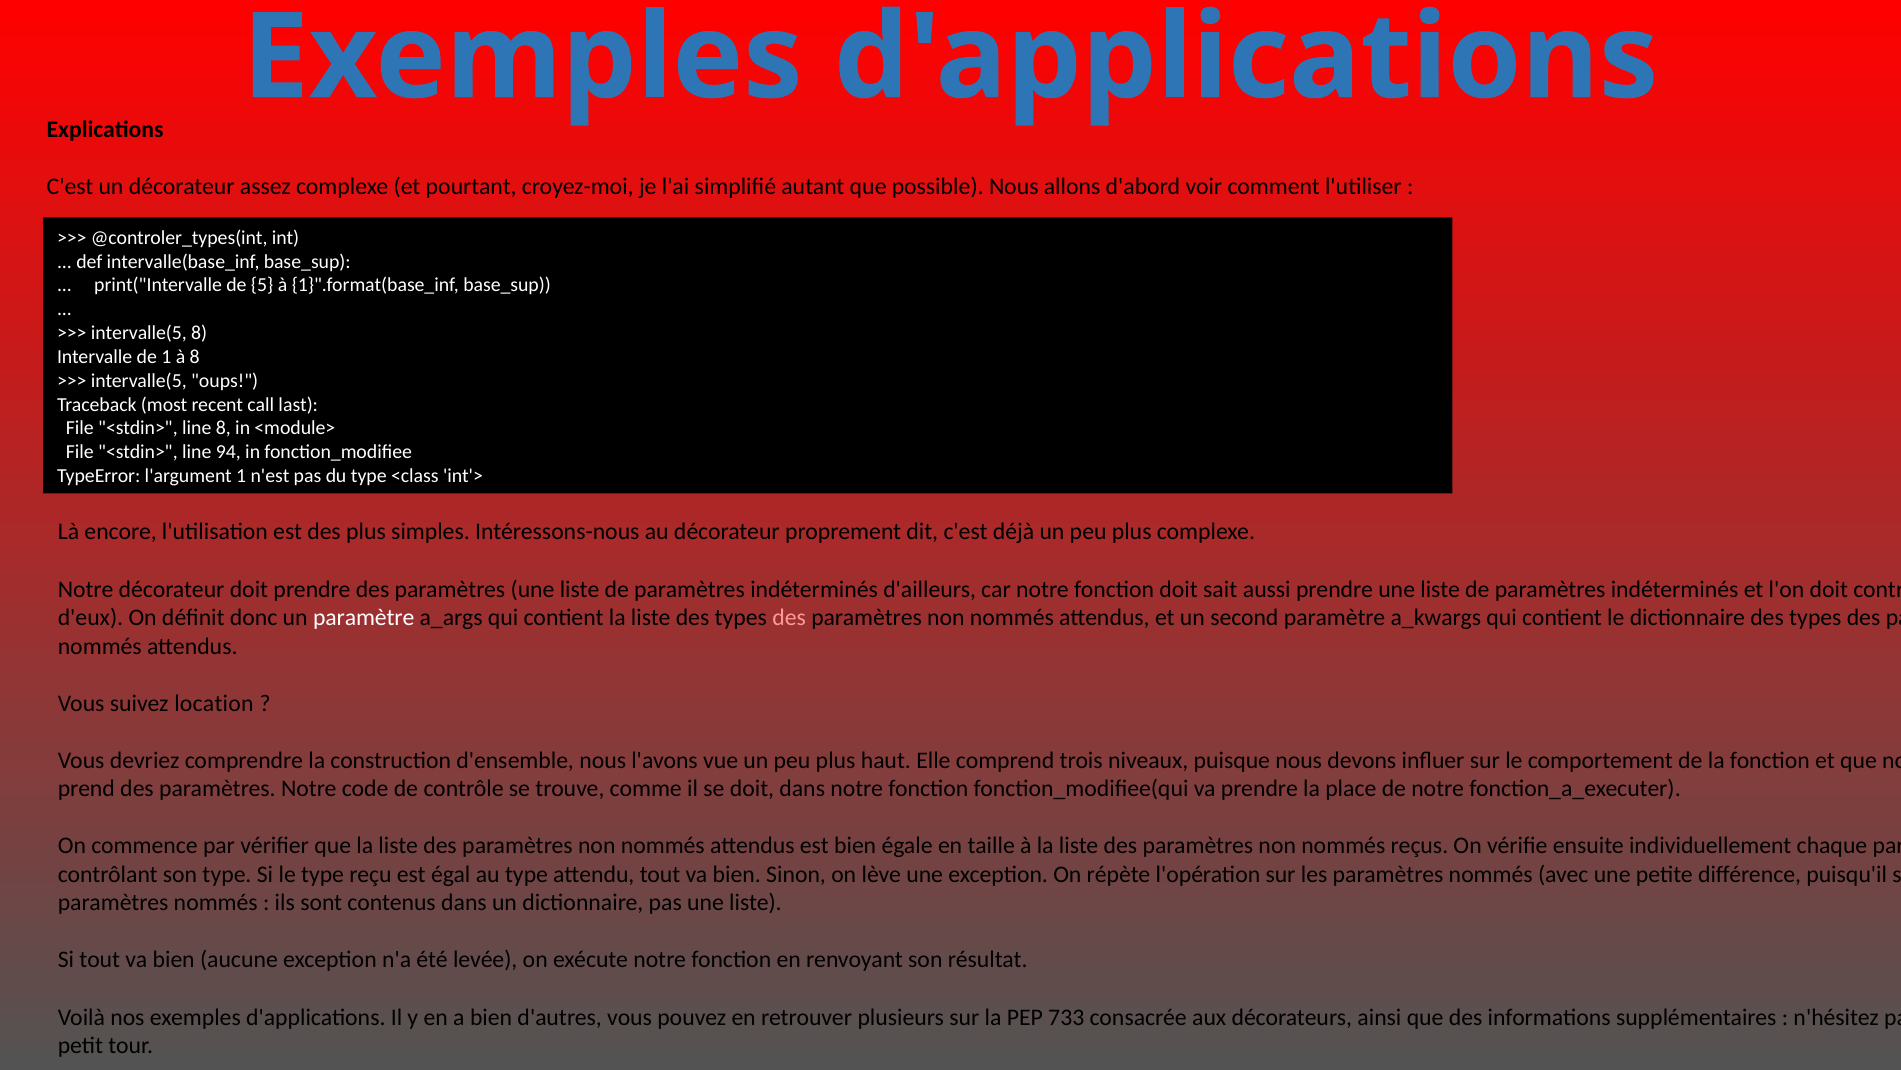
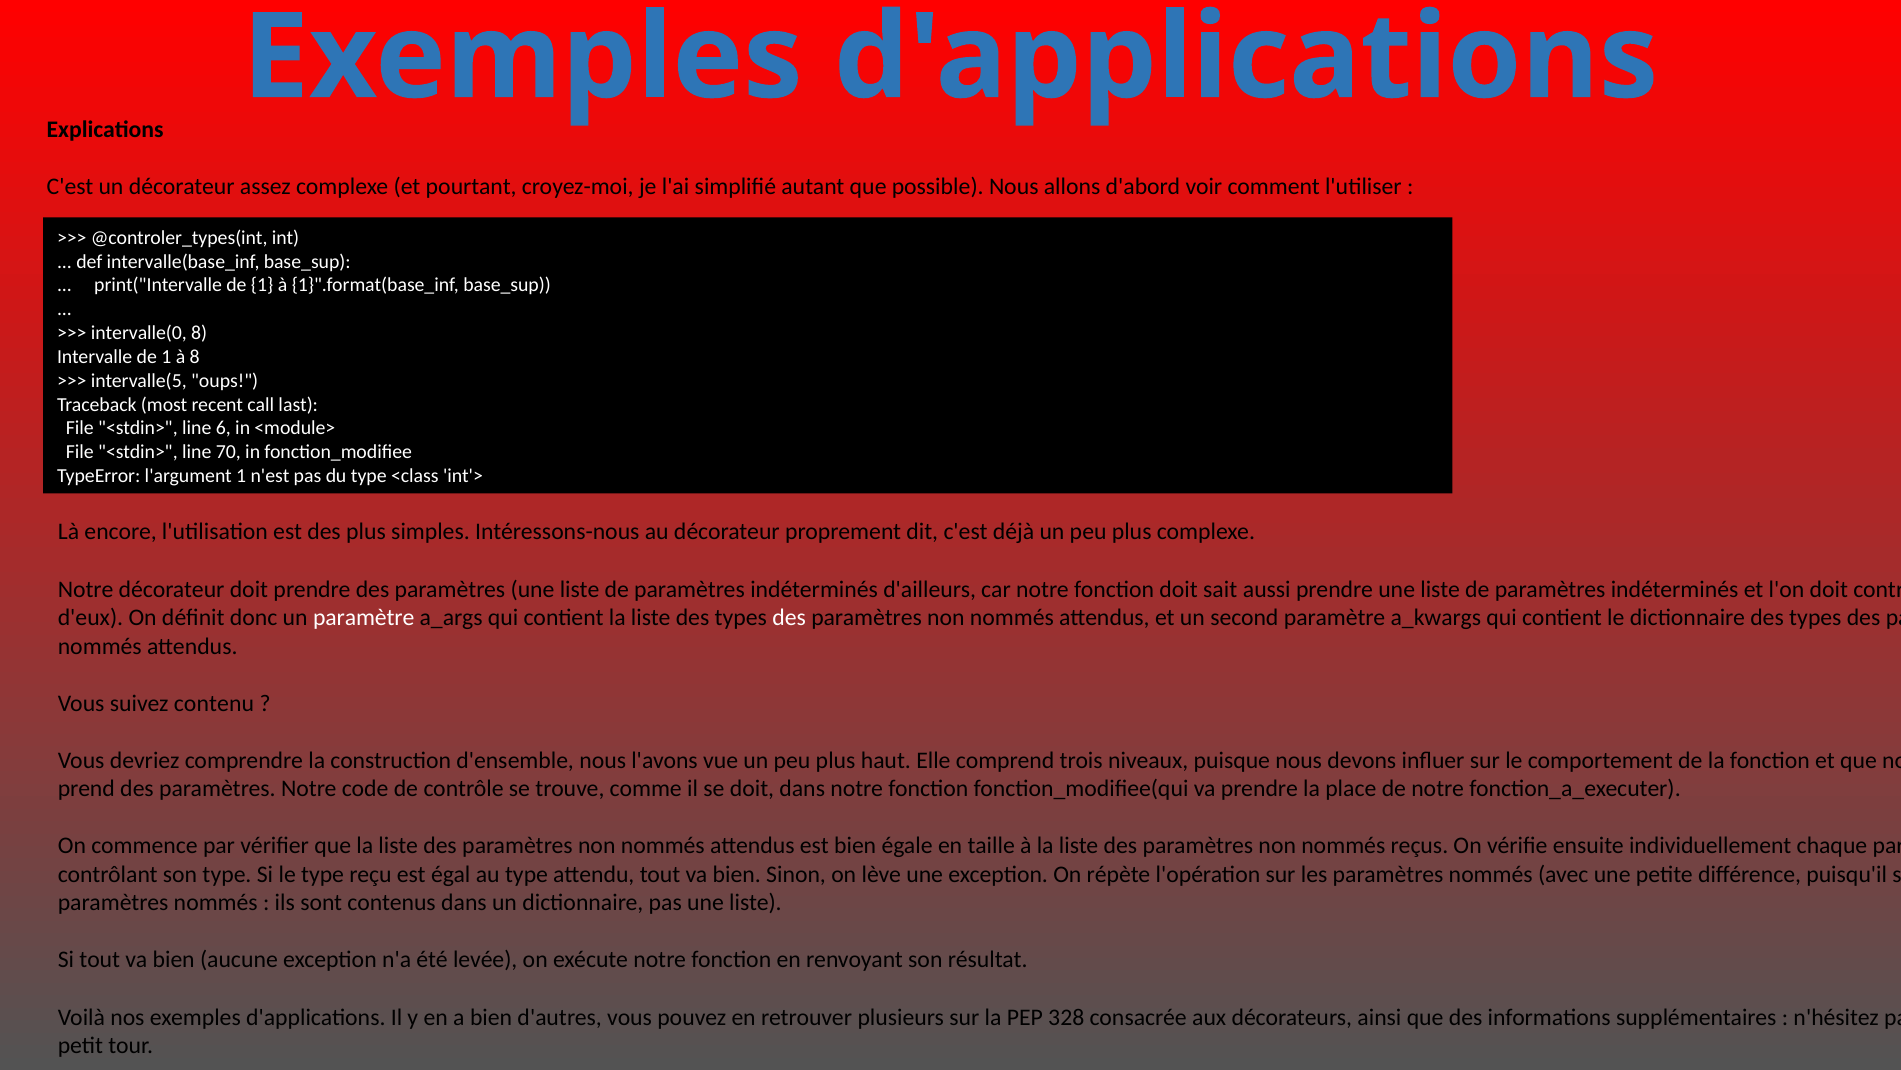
print("Intervalle de 5: 5 -> 1 (262, 285)
intervalle(5: intervalle(5 -> intervalle(0 (139, 333)
line 8: 8 -> 6 (223, 428)
94: 94 -> 70 (228, 452)
des colour: pink -> white (789, 617)
location: location -> contenu (214, 703)
733: 733 -> 328 (1066, 1017)
